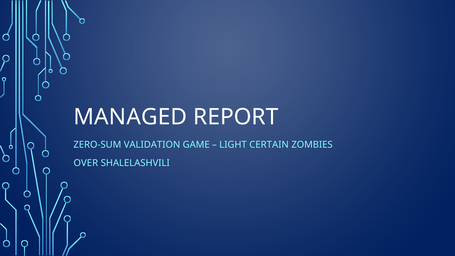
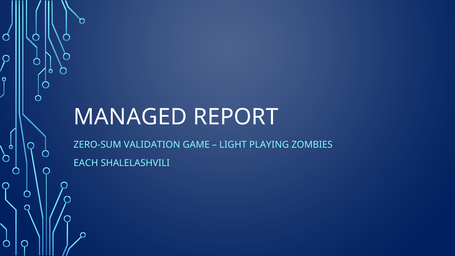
CERTAIN: CERTAIN -> PLAYING (269, 145)
OVER: OVER -> EACH (86, 163)
